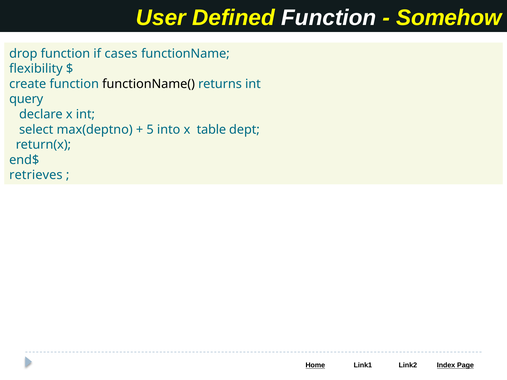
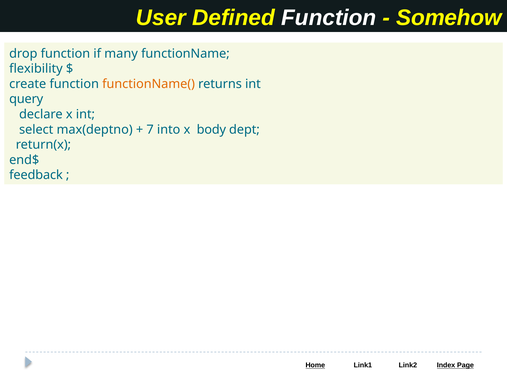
cases: cases -> many (121, 54)
functionName( colour: black -> orange (149, 84)
5: 5 -> 7 (150, 130)
table: table -> body (211, 130)
retrieves: retrieves -> feedback (36, 175)
